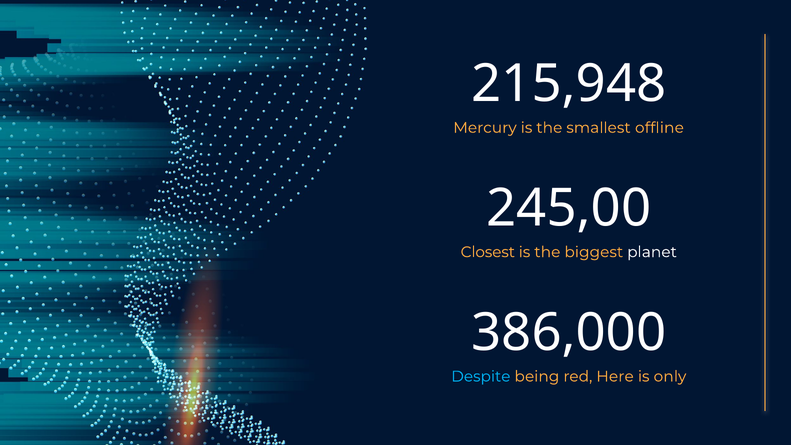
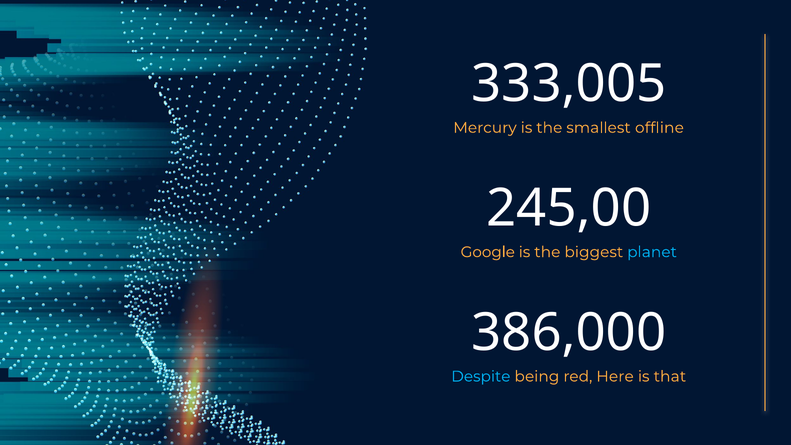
215,948: 215,948 -> 333,005 (569, 84)
Closest: Closest -> Google (488, 252)
planet colour: white -> light blue (652, 252)
only: only -> that (670, 376)
